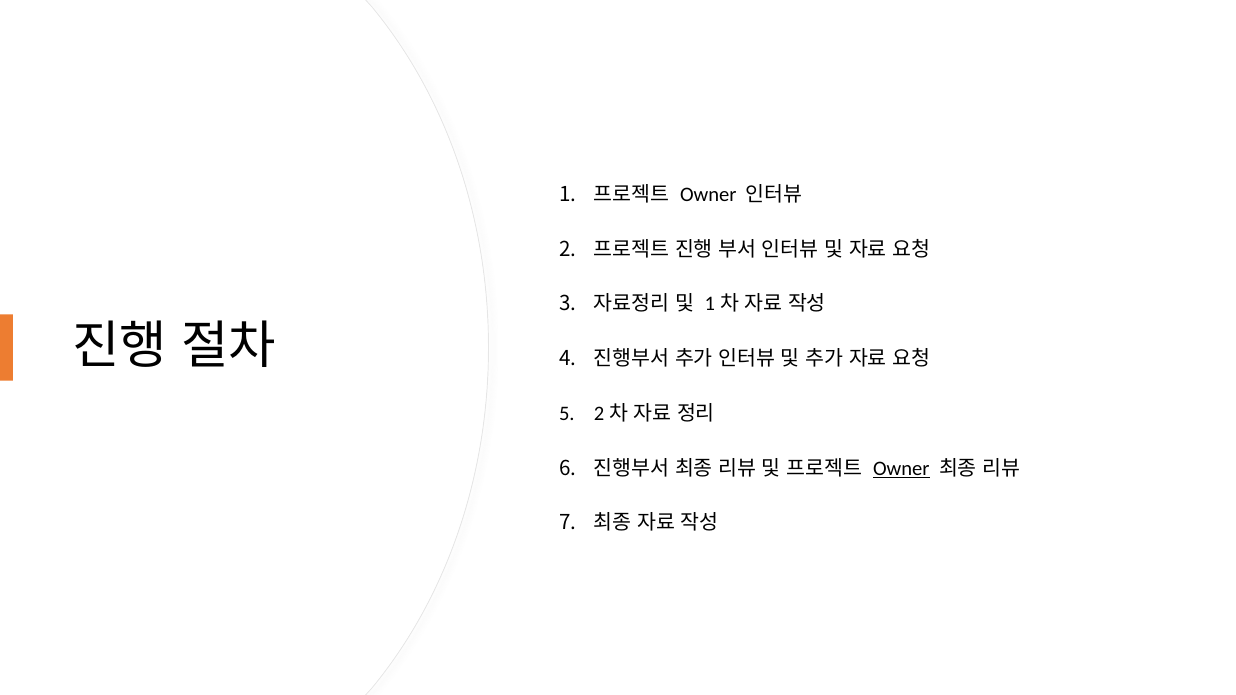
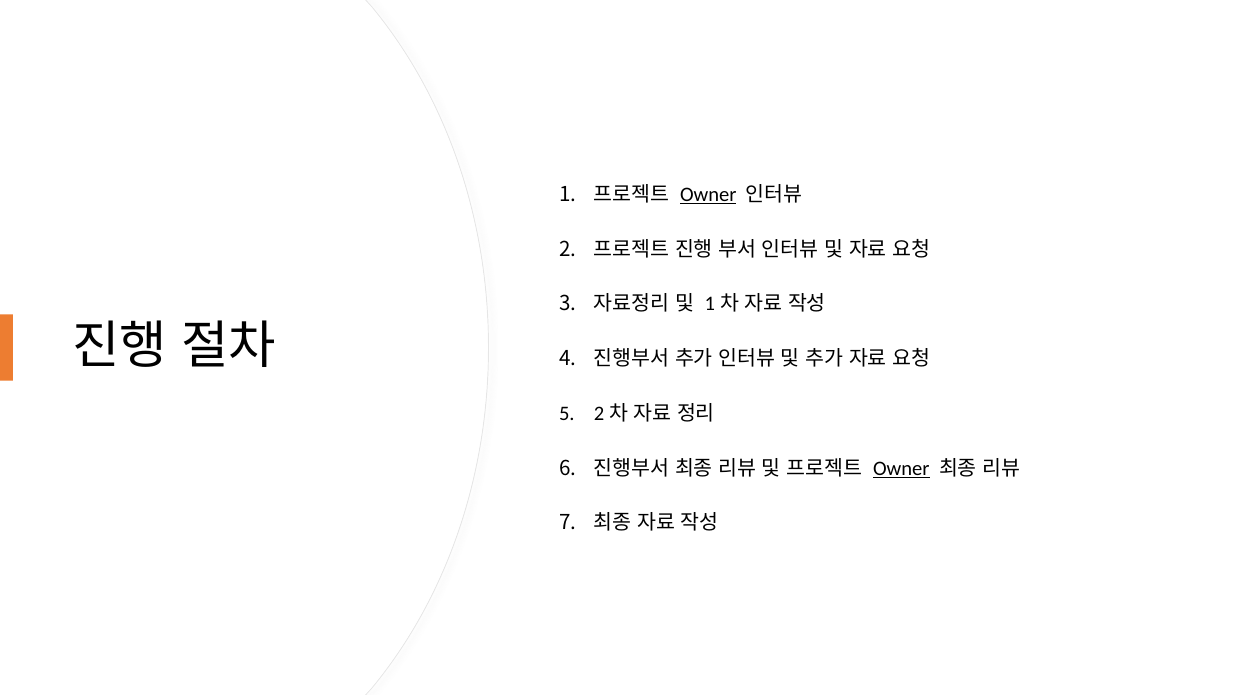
Owner underline: none -> present (708, 194)
